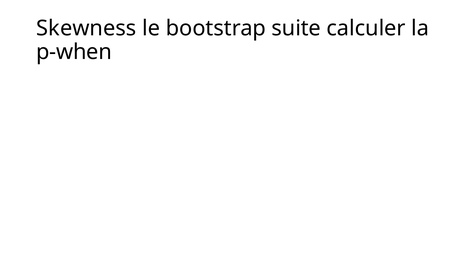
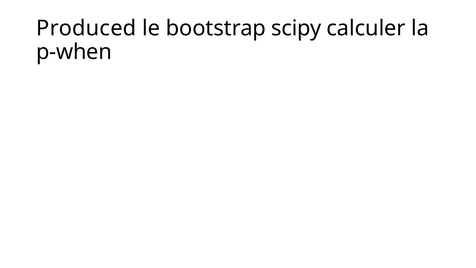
Skewness: Skewness -> Produced (86, 28)
suite: suite -> scipy (296, 28)
